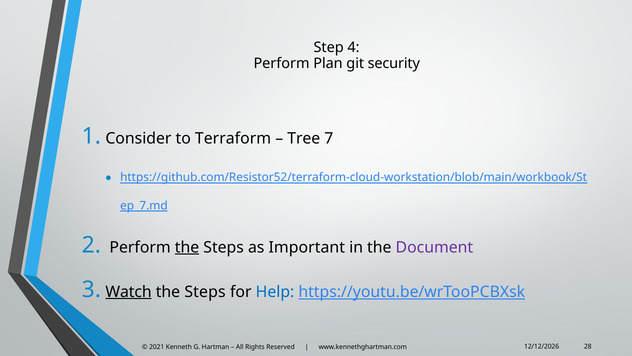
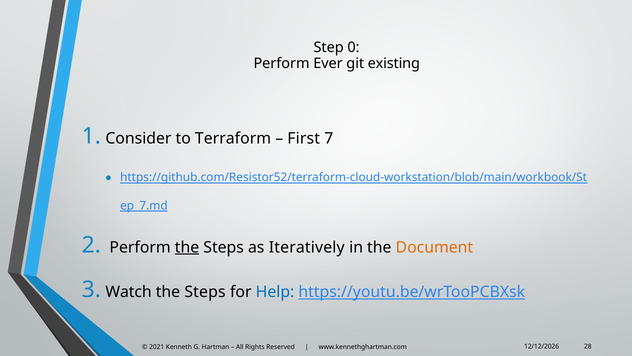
4: 4 -> 0 (354, 48)
Plan: Plan -> Ever (328, 63)
security: security -> existing (394, 63)
Tree: Tree -> First (304, 139)
Important: Important -> Iteratively (307, 247)
Document colour: purple -> orange (434, 247)
Watch underline: present -> none (129, 291)
